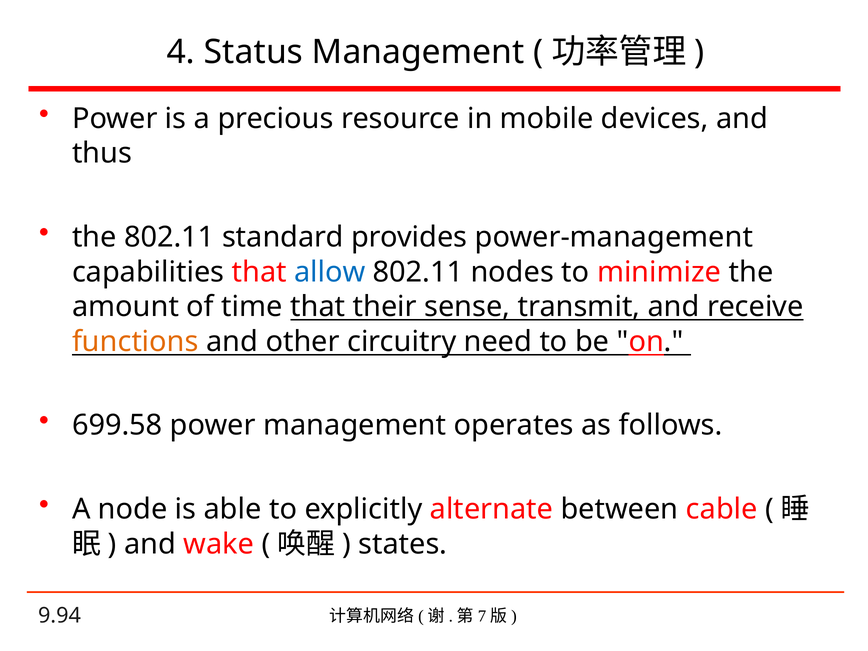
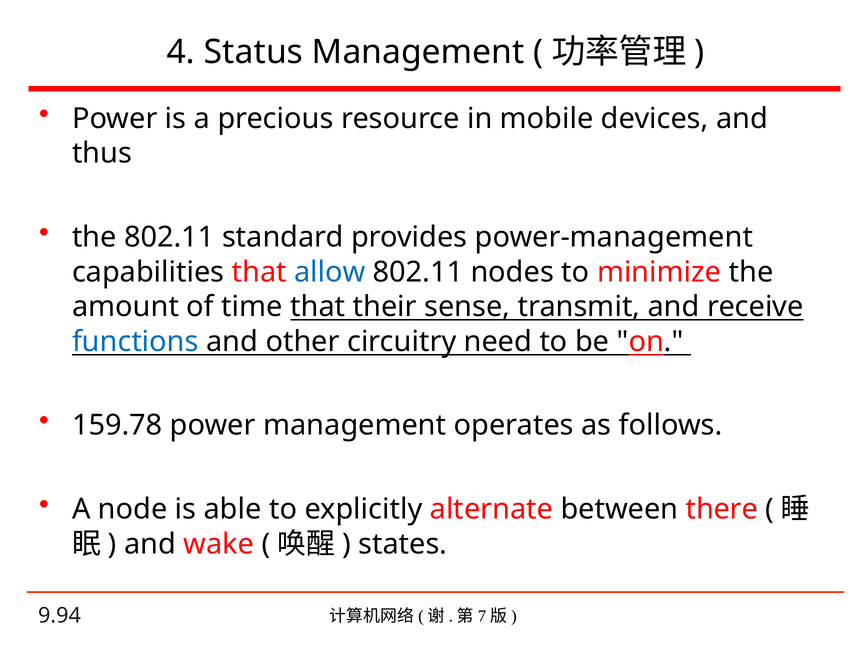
functions colour: orange -> blue (135, 341)
699.58: 699.58 -> 159.78 (117, 425)
cable: cable -> there (722, 509)
